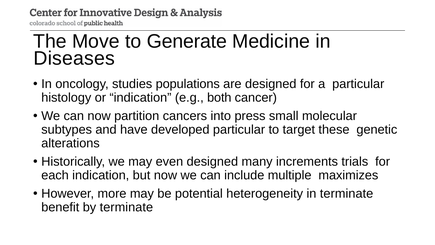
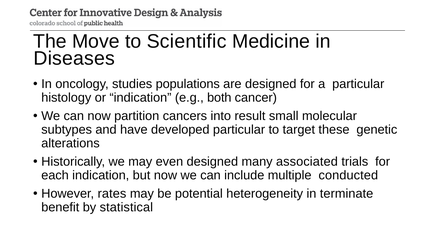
Generate: Generate -> Scientific (187, 41)
press: press -> result (250, 116)
increments: increments -> associated (307, 162)
maximizes: maximizes -> conducted (348, 175)
more: more -> rates (112, 193)
by terminate: terminate -> statistical (126, 207)
